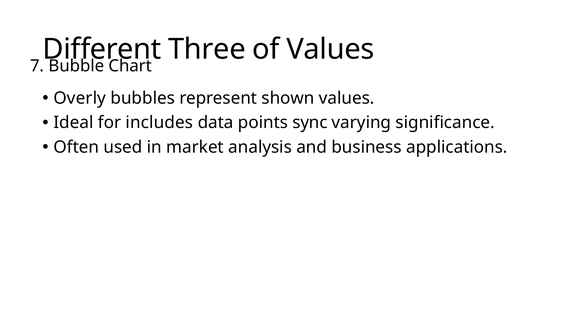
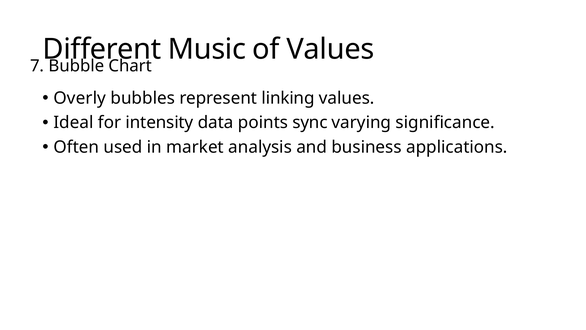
Three: Three -> Music (207, 49)
shown: shown -> linking (288, 98)
includes: includes -> intensity (159, 123)
